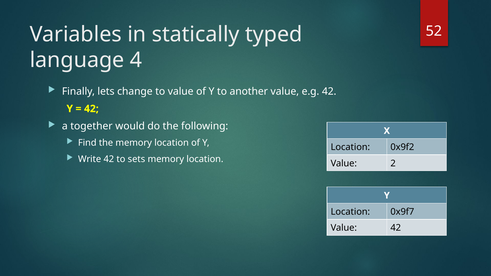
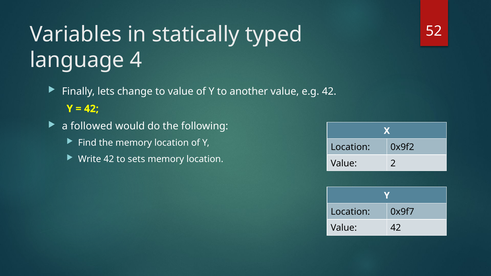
together: together -> followed (91, 126)
